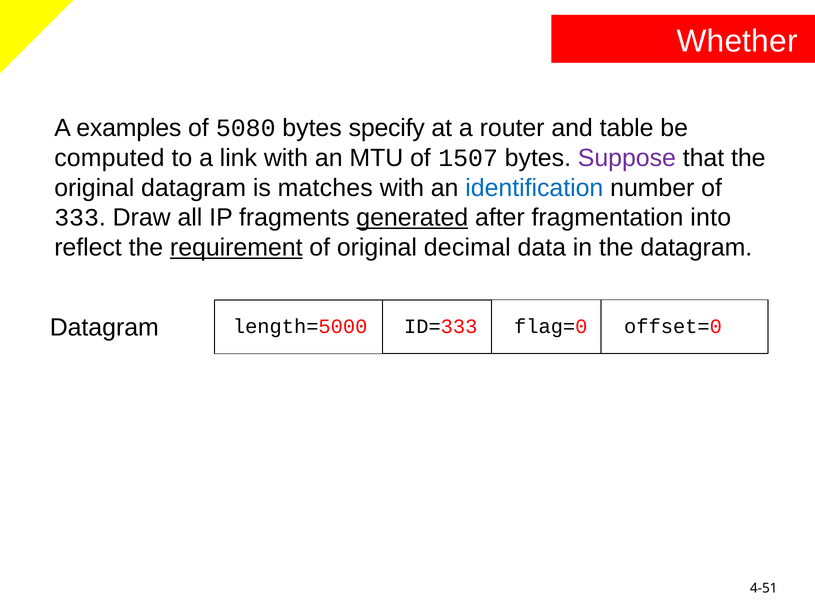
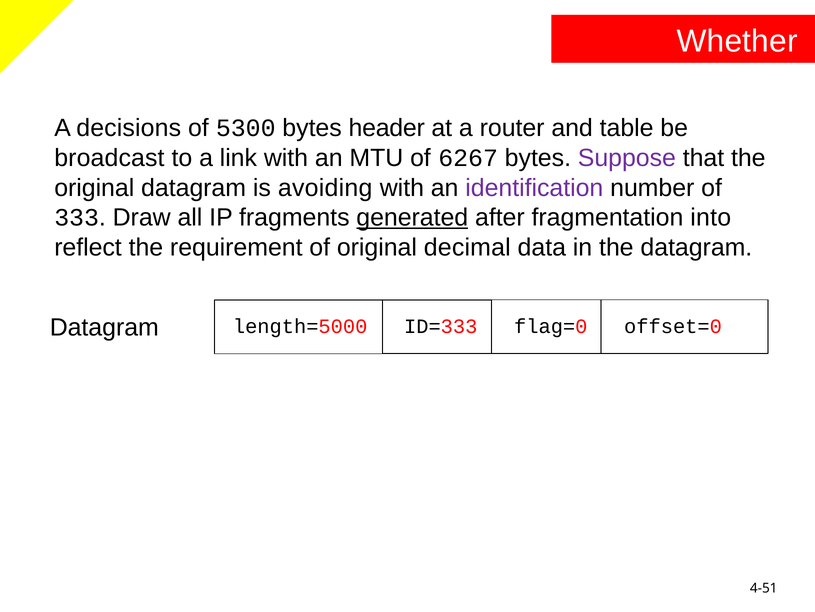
examples: examples -> decisions (129, 128)
5080: 5080 -> 5300 (246, 128)
specify: specify -> header (387, 128)
computed: computed -> broadcast (109, 158)
1507: 1507 -> 6267 (468, 158)
matches: matches -> avoiding (325, 188)
identification colour: blue -> purple (534, 188)
requirement underline: present -> none (236, 247)
